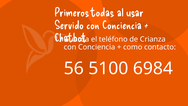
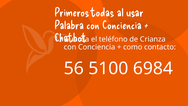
Servido: Servido -> Palabra (69, 25)
